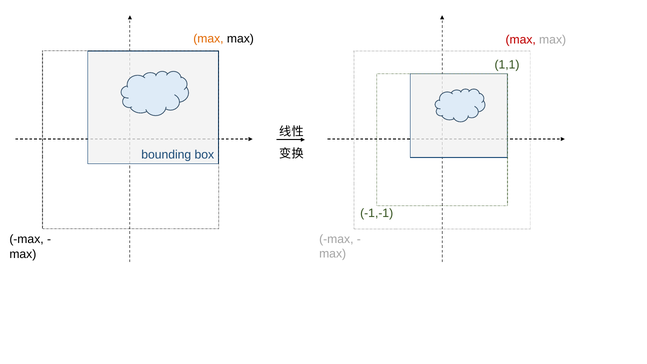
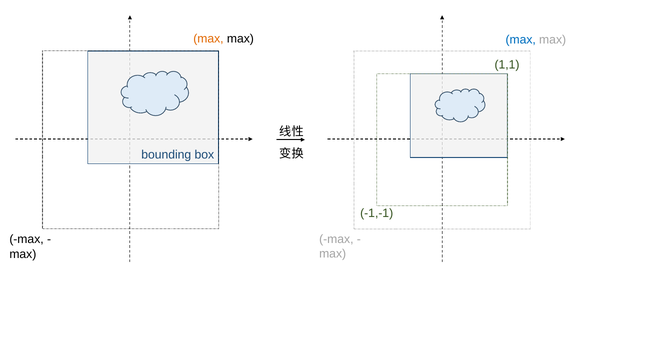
max colour: red -> blue (521, 40)
